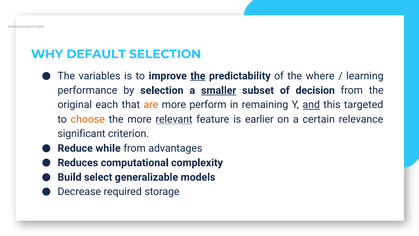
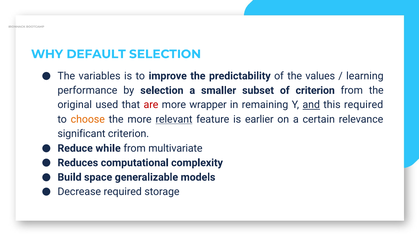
the underline: present -> none (198, 76)
where: where -> values (320, 76)
smaller underline: present -> none (219, 90)
of decision: decision -> criterion (315, 90)
each: each -> used (107, 105)
are colour: orange -> red (151, 105)
perform: perform -> wrapper (208, 105)
this targeted: targeted -> required (364, 105)
advantages: advantages -> multivariate (175, 148)
select: select -> space (98, 177)
